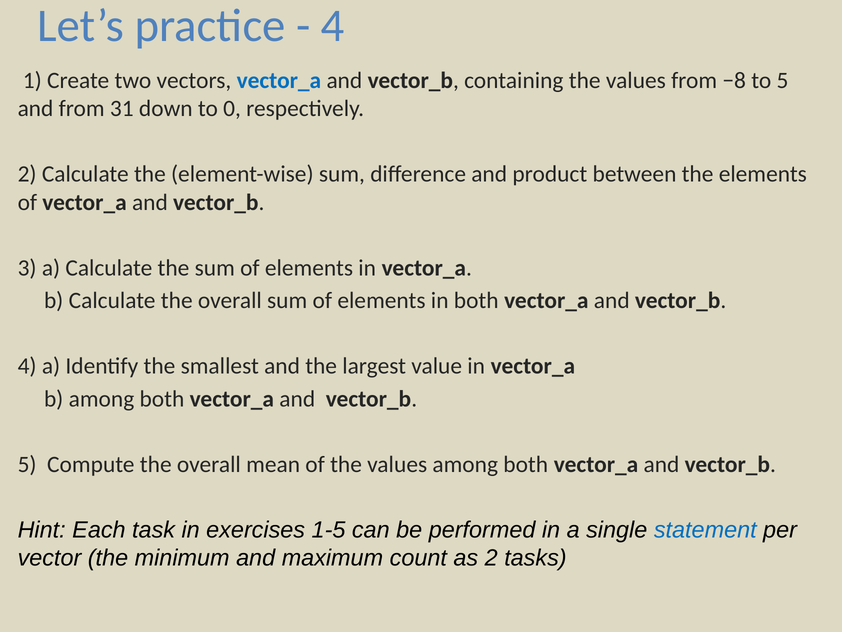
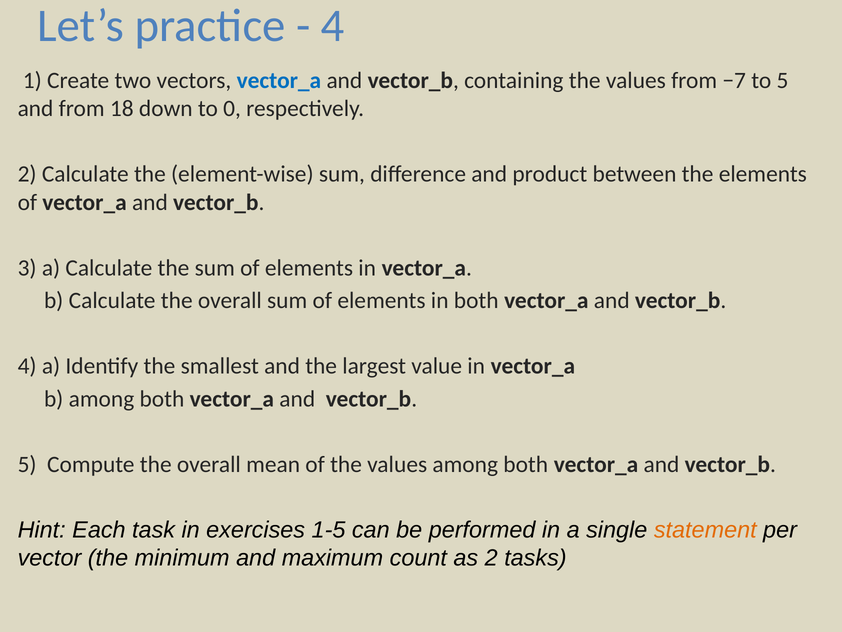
−8: −8 -> −7 (734, 80)
31: 31 -> 18 (122, 109)
statement colour: blue -> orange (705, 530)
